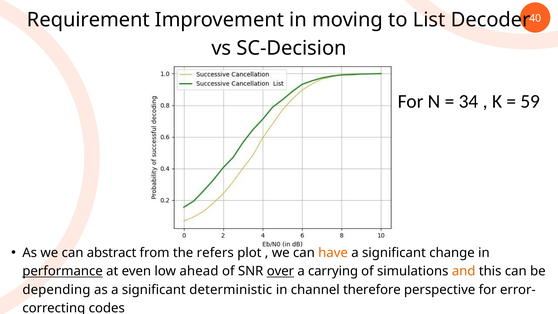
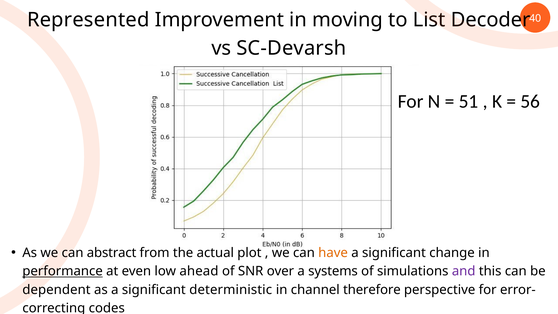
Requirement: Requirement -> Represented (88, 20)
SC-Decision: SC-Decision -> SC-Devarsh (291, 48)
34: 34 -> 51 (469, 102)
59: 59 -> 56 (530, 102)
refers: refers -> actual (215, 253)
over underline: present -> none (280, 271)
carrying: carrying -> systems (333, 271)
and colour: orange -> purple (464, 271)
depending: depending -> dependent (56, 290)
